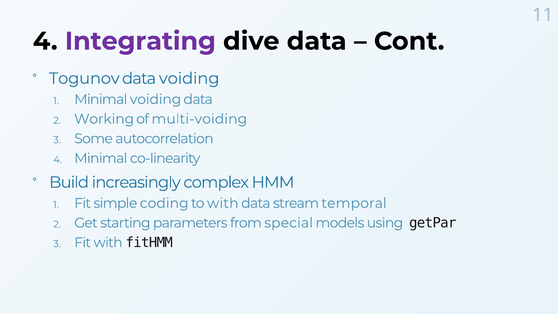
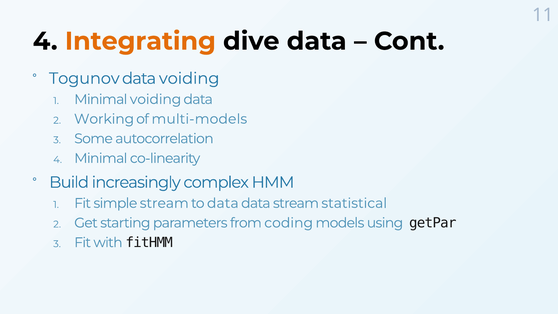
Integrating colour: purple -> orange (140, 41)
multi-voiding: multi-voiding -> multi-models (199, 119)
simple coding: coding -> stream (164, 203)
to with: with -> data (223, 203)
temporal: temporal -> statistical (354, 203)
special: special -> coding (289, 223)
